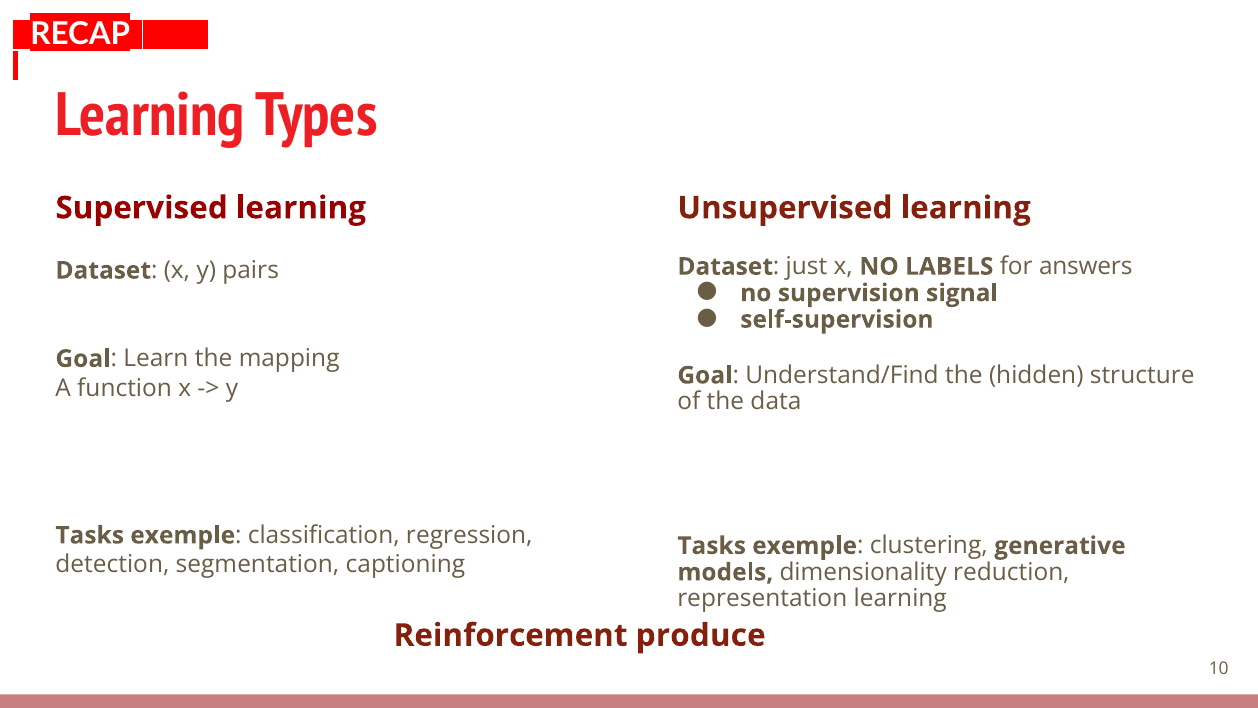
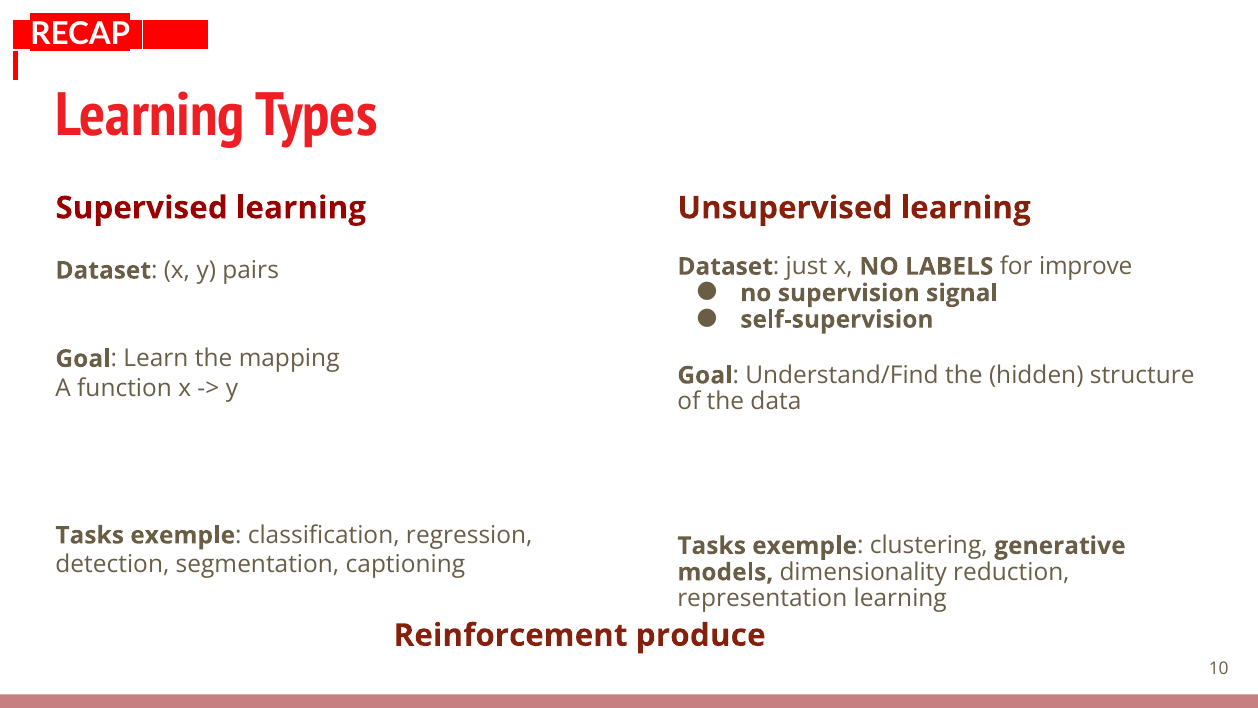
answers: answers -> improve (1086, 267)
